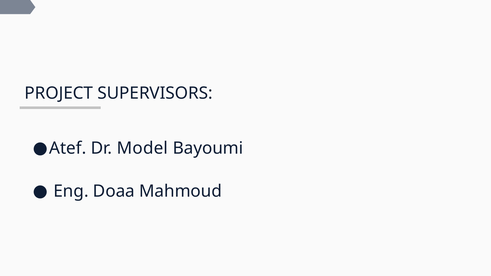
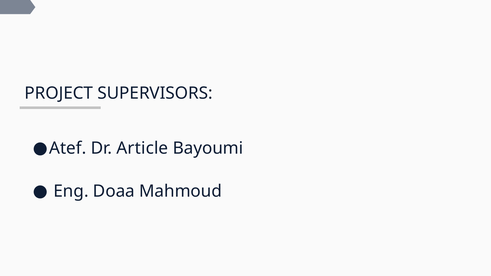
Model: Model -> Article (142, 148)
